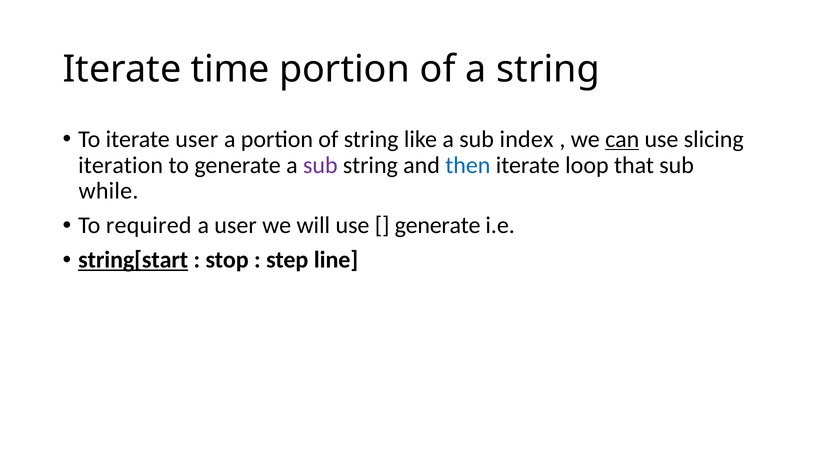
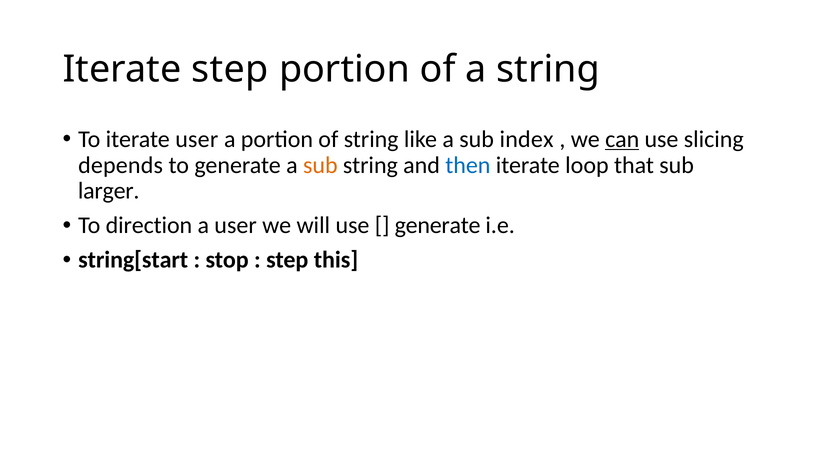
Iterate time: time -> step (230, 69)
iteration: iteration -> depends (121, 165)
sub colour: purple -> orange (320, 165)
while: while -> larger (109, 191)
required: required -> direction (149, 226)
string[start underline: present -> none (133, 260)
line: line -> this (336, 260)
